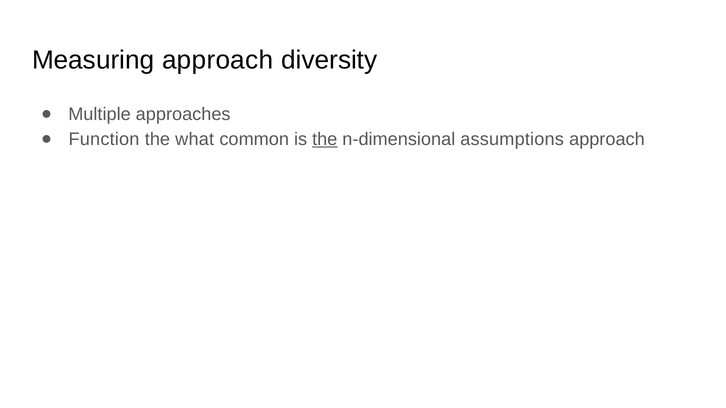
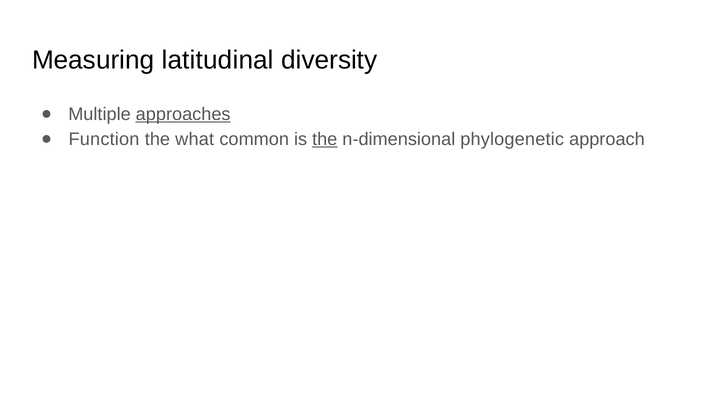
Measuring approach: approach -> latitudinal (218, 60)
approaches underline: none -> present (183, 114)
assumptions: assumptions -> phylogenetic (512, 139)
